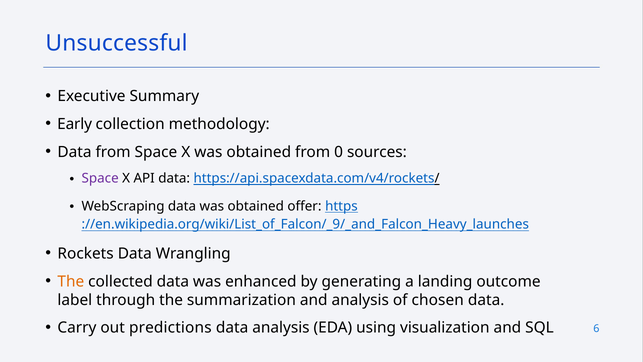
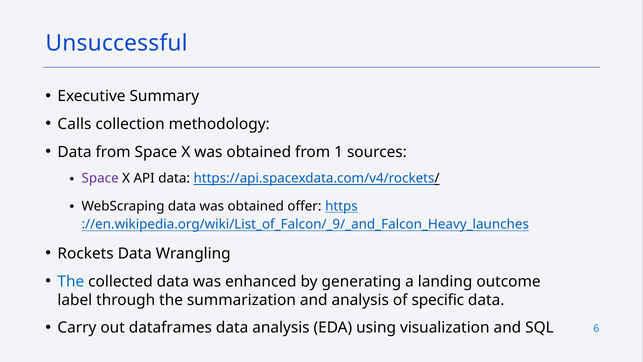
Early: Early -> Calls (74, 124)
0: 0 -> 1 (339, 152)
The colour: orange -> blue (71, 281)
chosen: chosen -> specific (438, 300)
predictions: predictions -> dataframes (170, 328)
